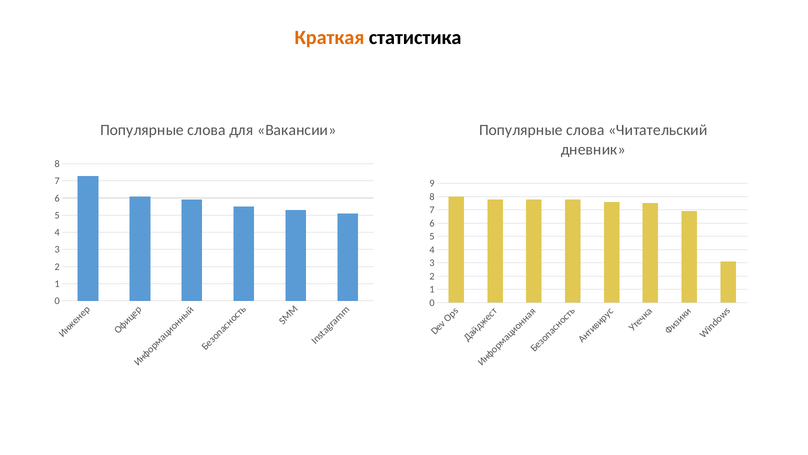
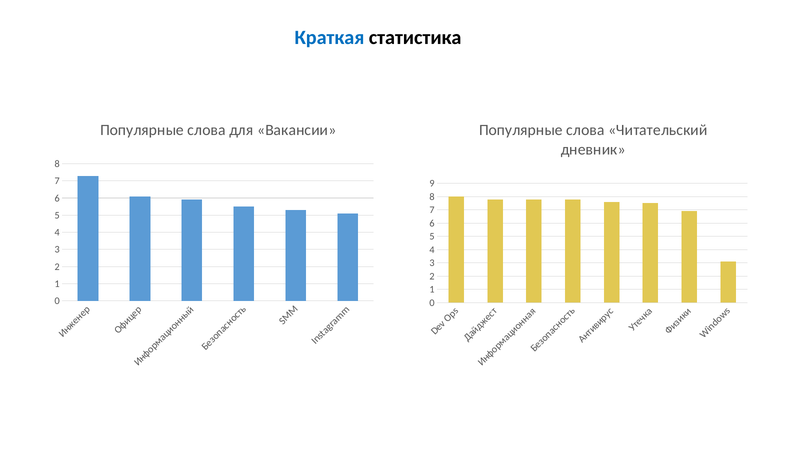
Краткая colour: orange -> blue (329, 38)
